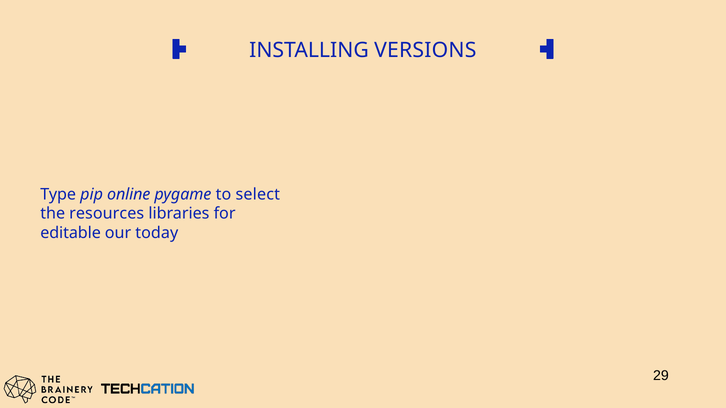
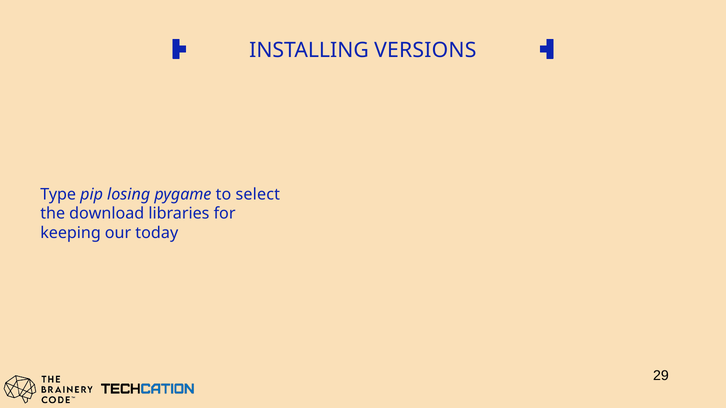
online: online -> losing (129, 194)
resources: resources -> download (107, 214)
editable: editable -> keeping (71, 233)
